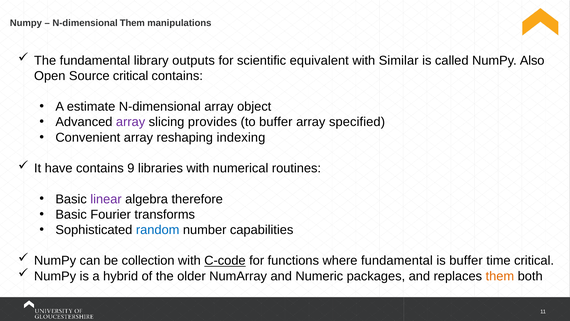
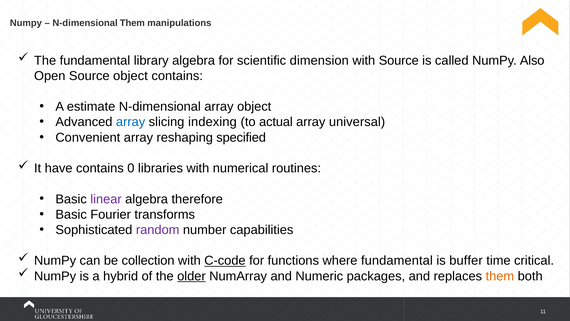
library outputs: outputs -> algebra (194, 60)
equivalent: equivalent -> dimension (319, 60)
with Similar: Similar -> Source (399, 60)
Source critical: critical -> object (130, 76)
array colour: purple -> blue (131, 122)
provides: provides -> indexing (212, 122)
to buffer: buffer -> actual (276, 122)
specified: specified -> universal (357, 122)
indexing: indexing -> specified (241, 137)
9: 9 -> 0 (131, 168)
random colour: blue -> purple (158, 230)
older underline: none -> present (191, 276)
